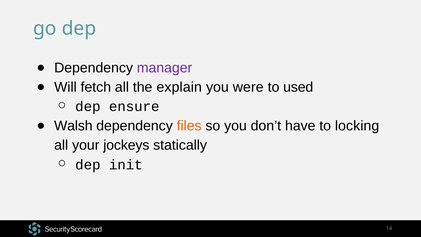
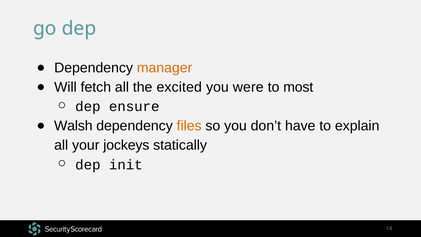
manager colour: purple -> orange (165, 68)
explain: explain -> excited (179, 87)
used: used -> most (298, 87)
locking: locking -> explain (357, 126)
